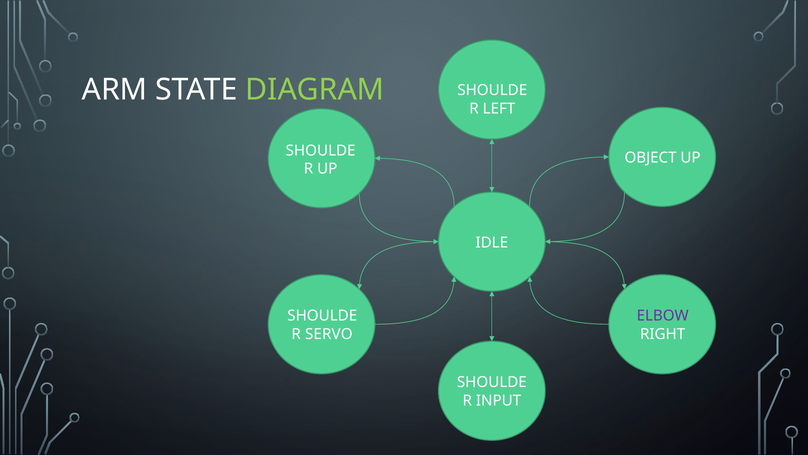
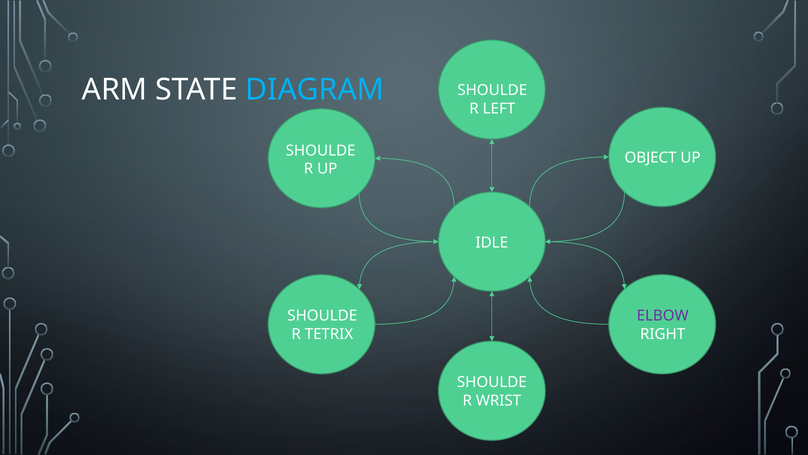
DIAGRAM colour: light green -> light blue (315, 90)
SERVO: SERVO -> TETRIX (329, 334)
INPUT: INPUT -> WRIST (499, 400)
